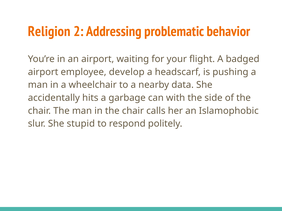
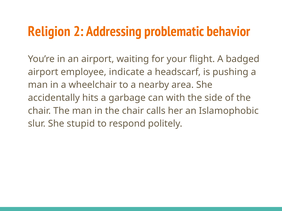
develop: develop -> indicate (127, 72)
data: data -> area (183, 85)
